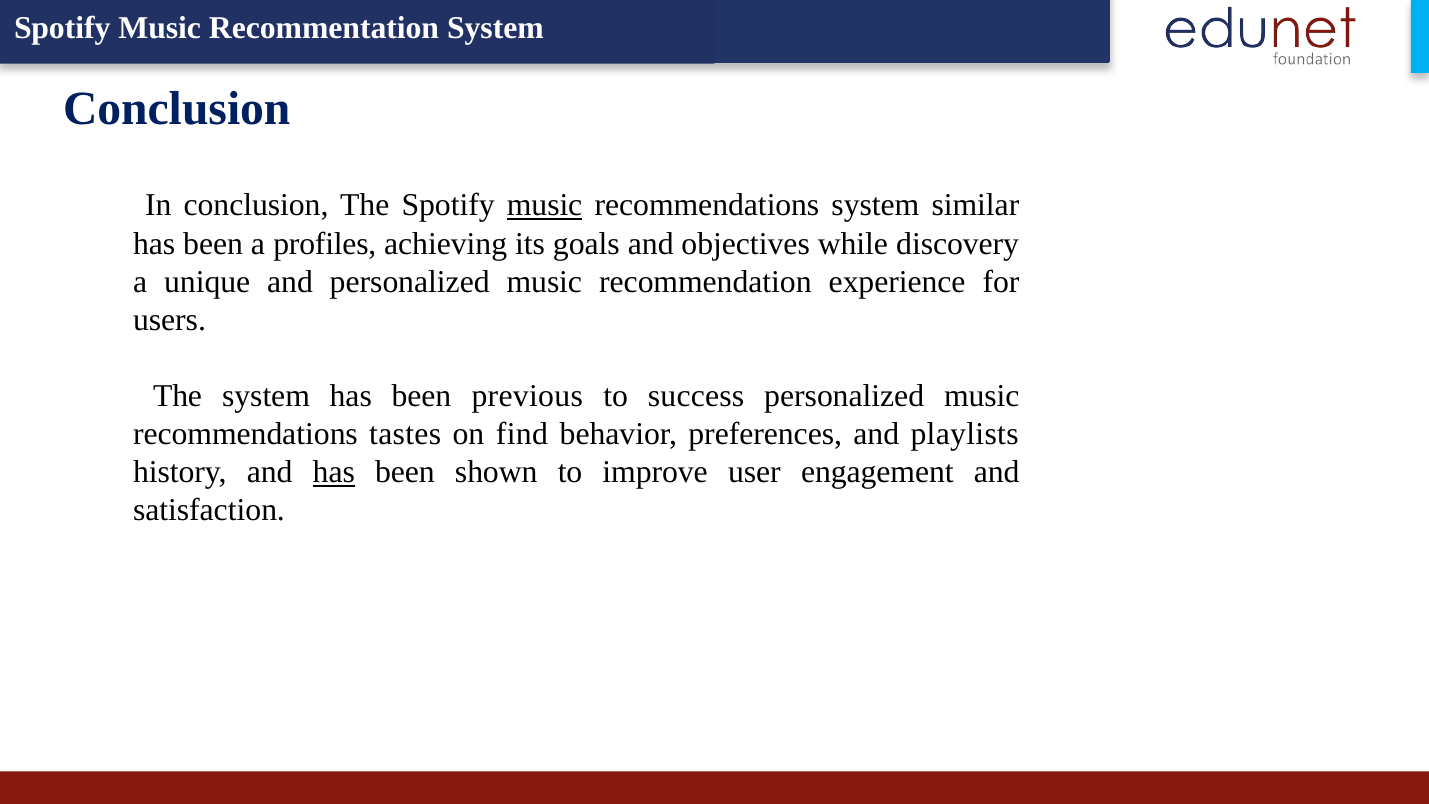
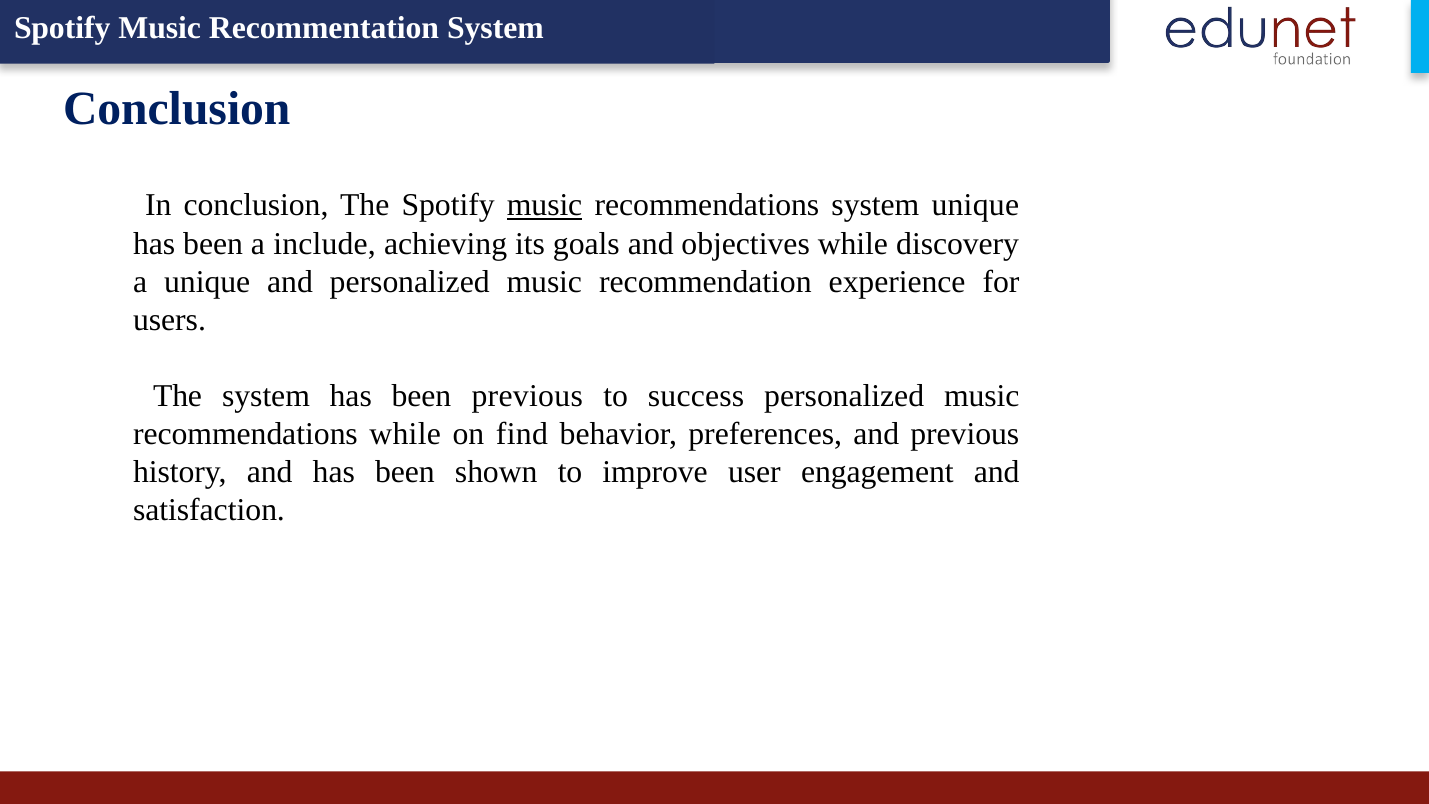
system similar: similar -> unique (975, 205)
profiles: profiles -> include (325, 244)
recommendations tastes: tastes -> while (405, 434)
and playlists: playlists -> previous (965, 434)
has underline: present -> none (334, 472)
